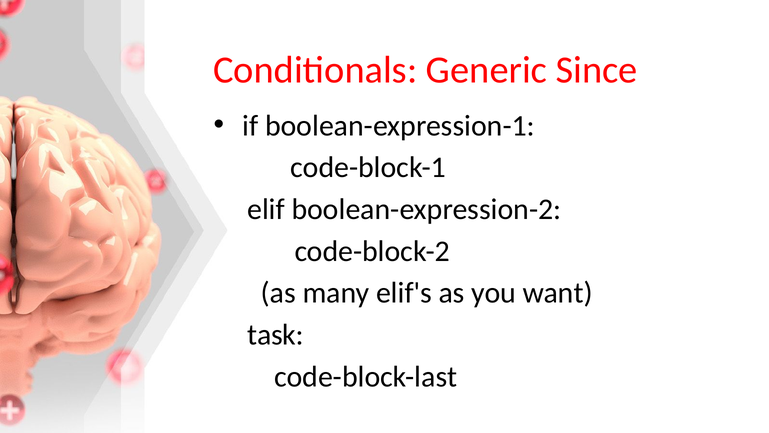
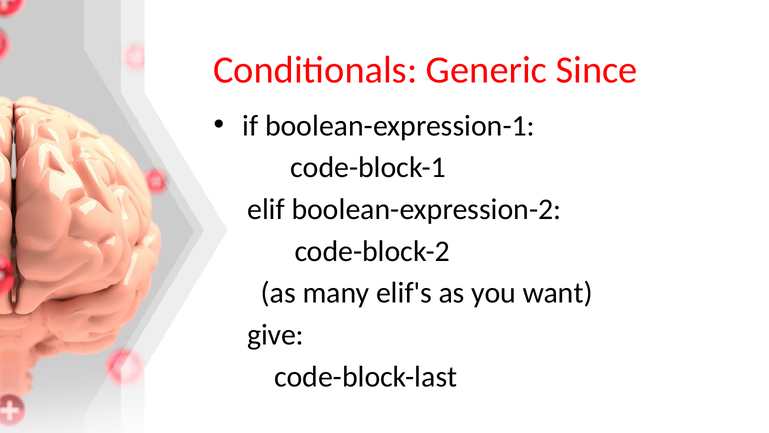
task: task -> give (275, 335)
